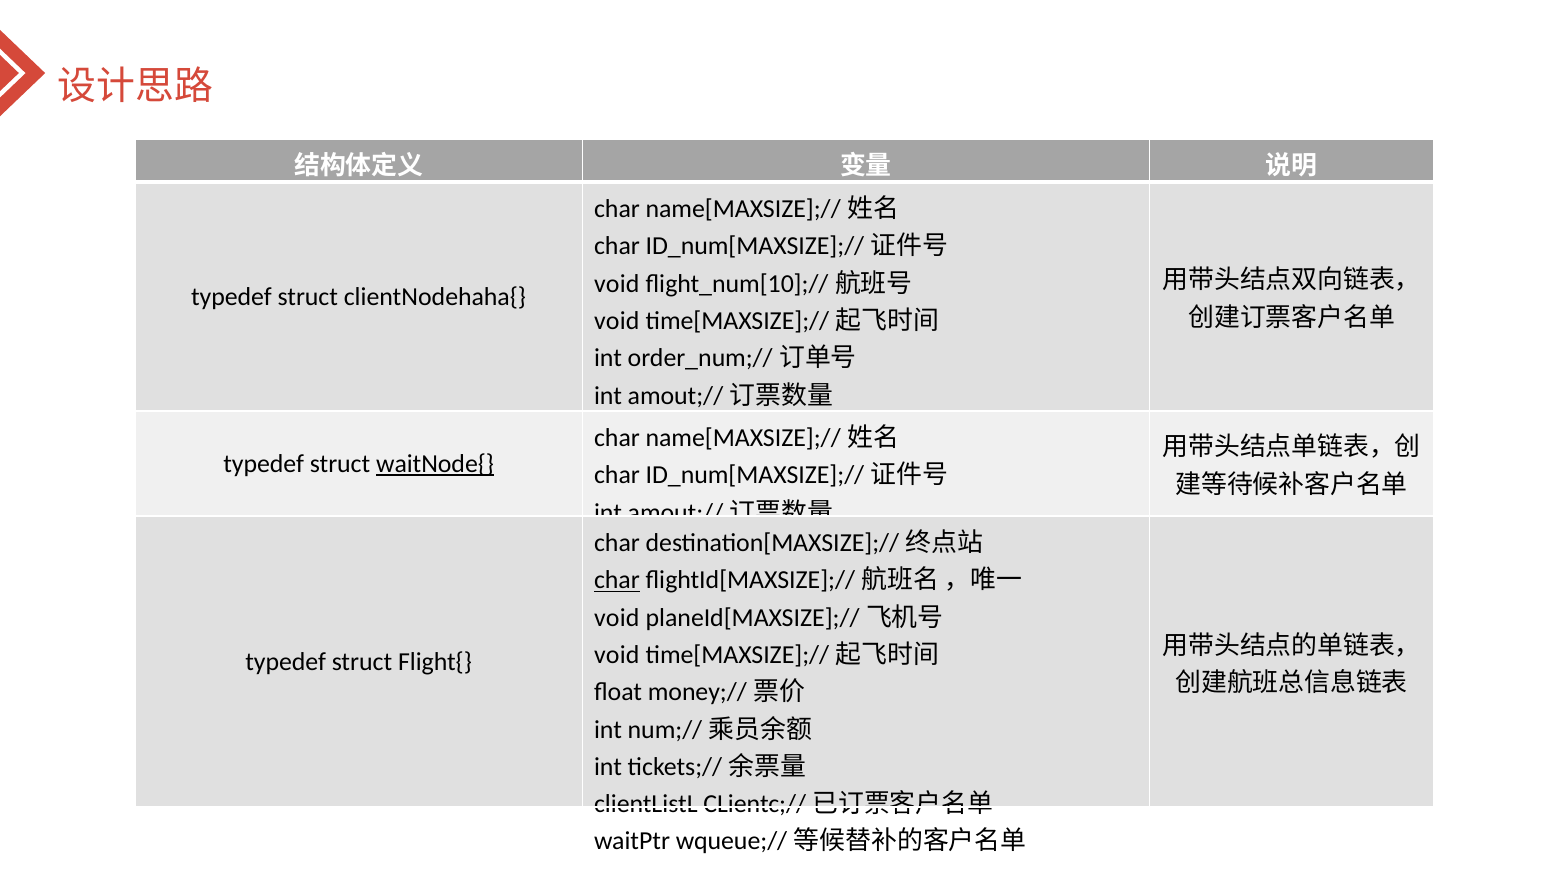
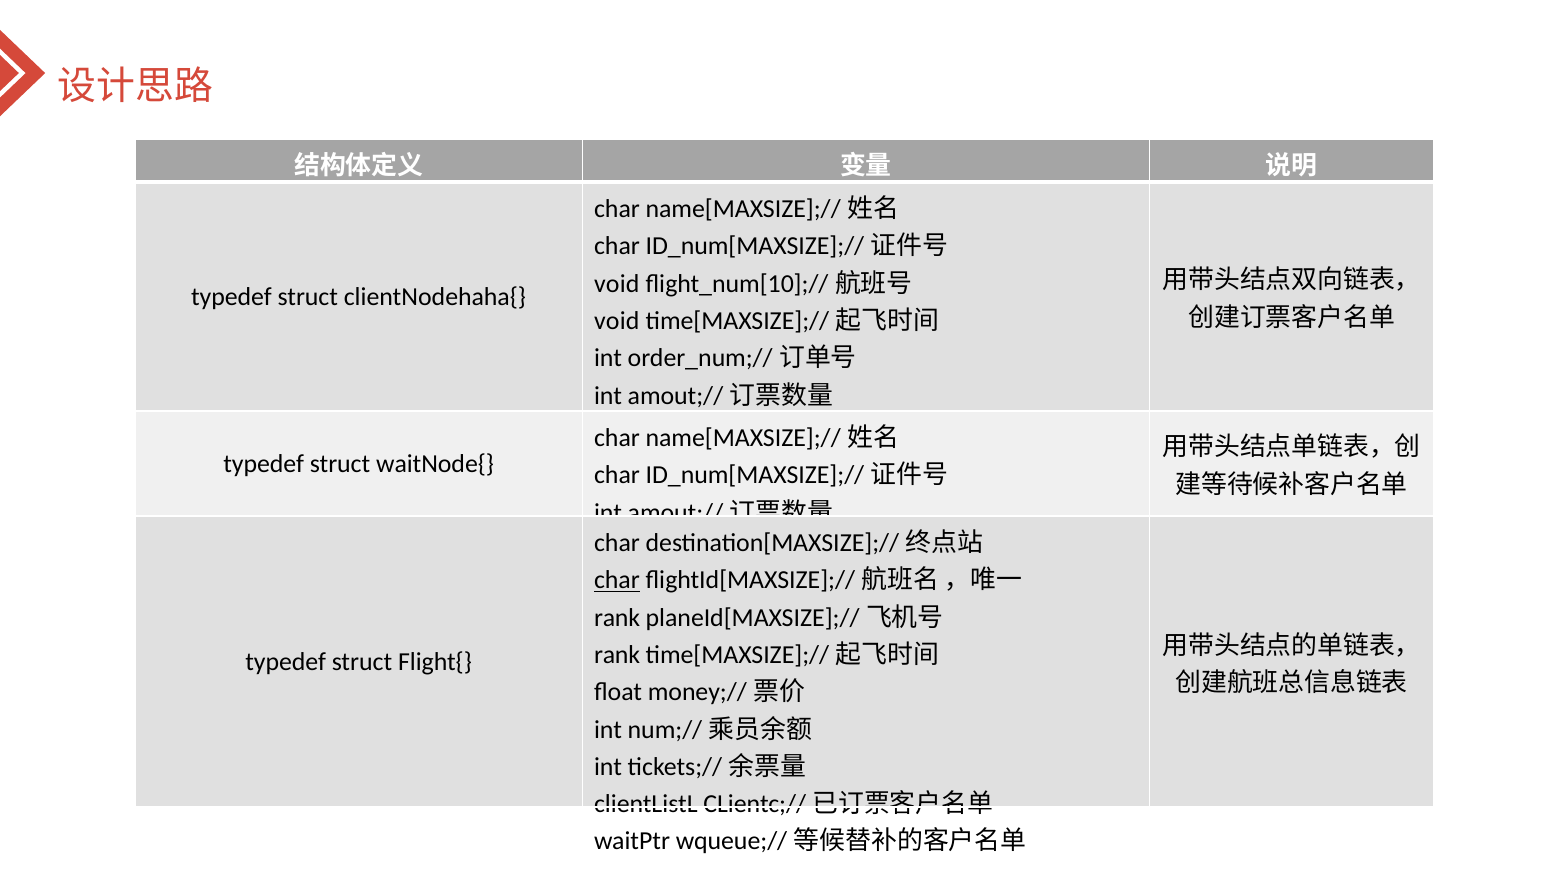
waitNode{ underline: present -> none (435, 463)
void: void -> rank (617, 617)
void: void -> rank (617, 655)
